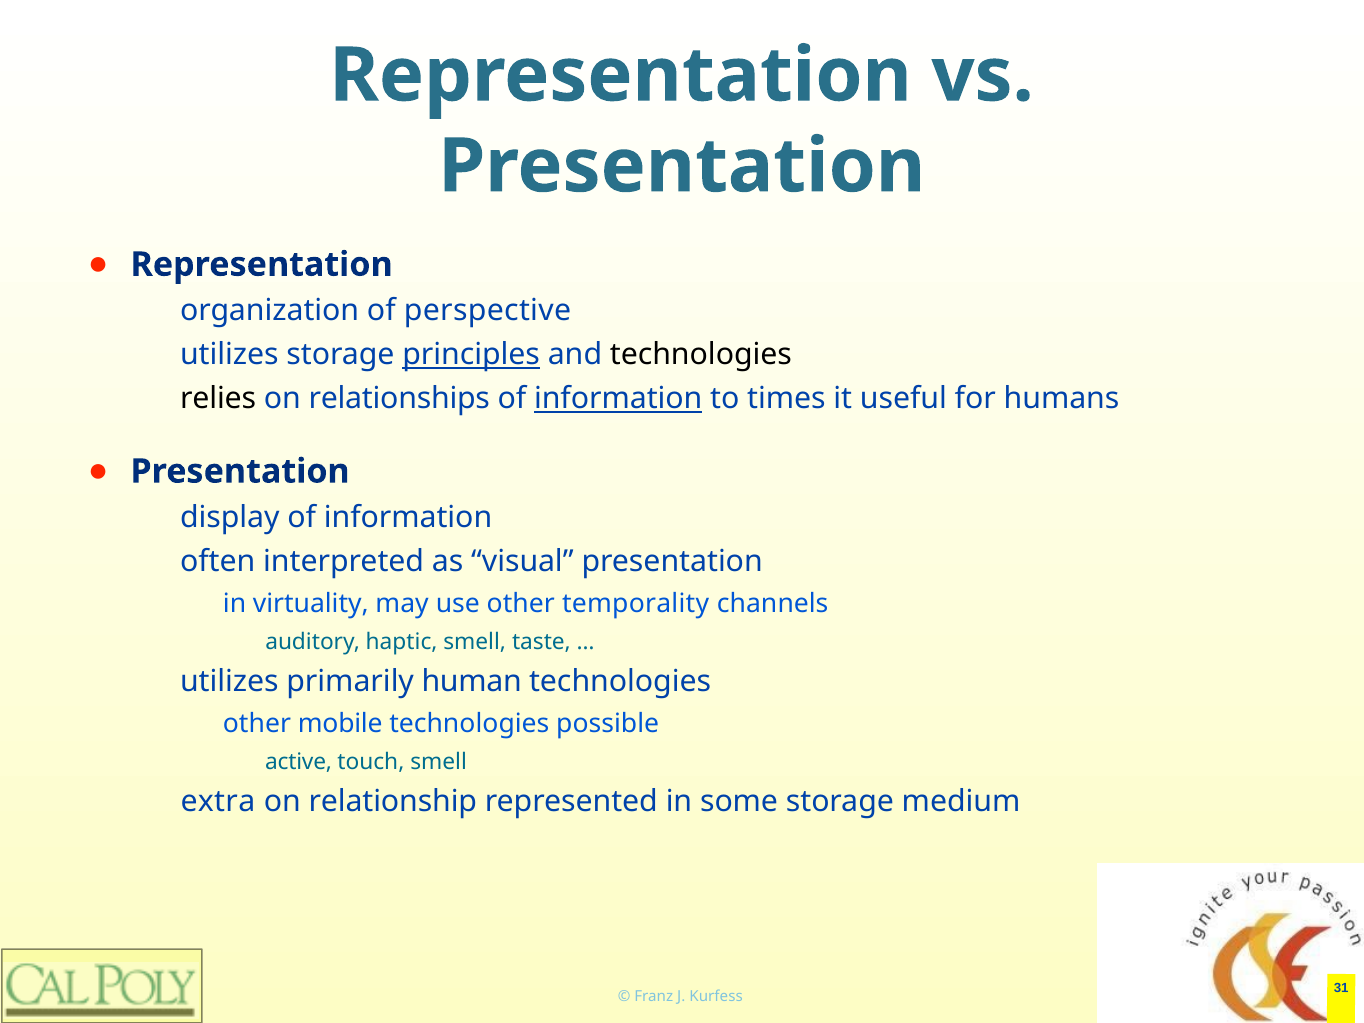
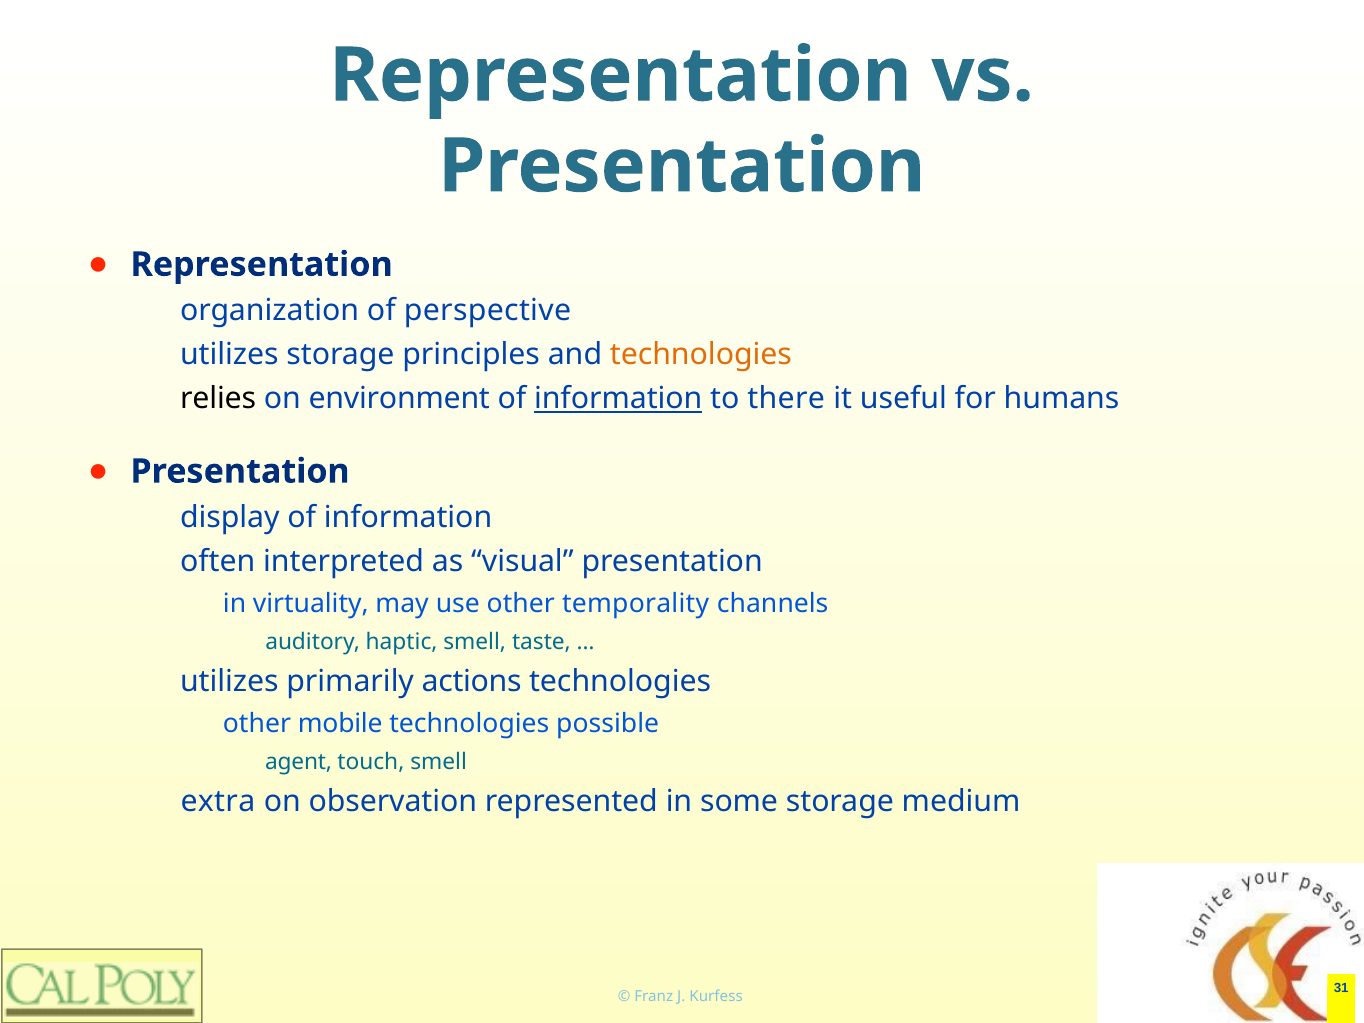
principles underline: present -> none (471, 355)
technologies colour: black -> orange (701, 355)
relationships: relationships -> environment (399, 399)
times: times -> there (786, 399)
human: human -> actions (472, 682)
active: active -> agent (299, 762)
relationship: relationship -> observation (393, 802)
